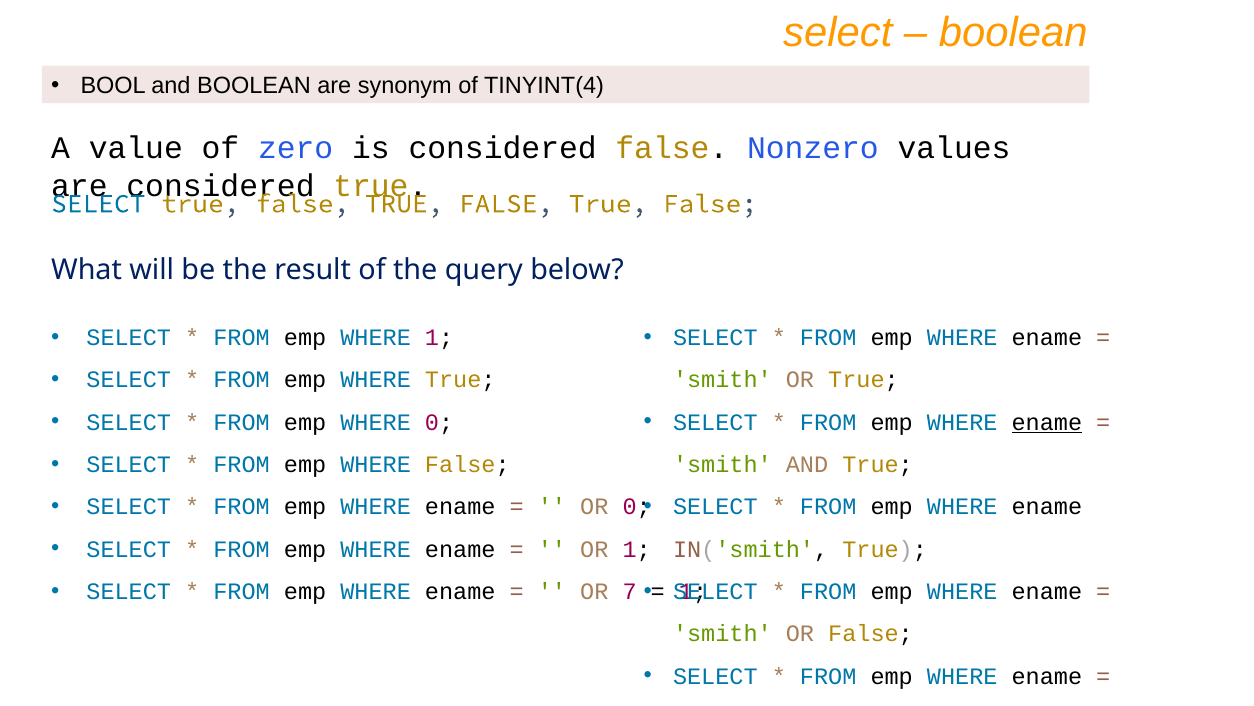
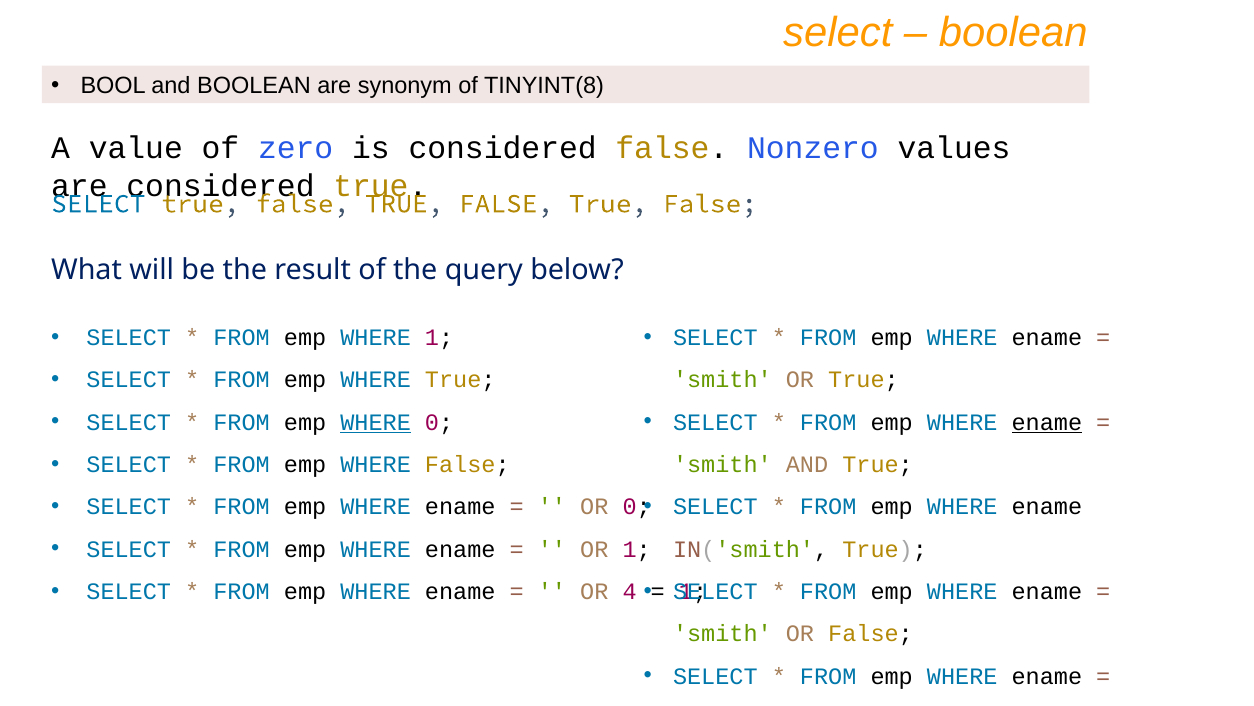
TINYINT(4: TINYINT(4 -> TINYINT(8 (544, 86)
WHERE underline: none -> present (376, 422)
7: 7 -> 4 (630, 591)
